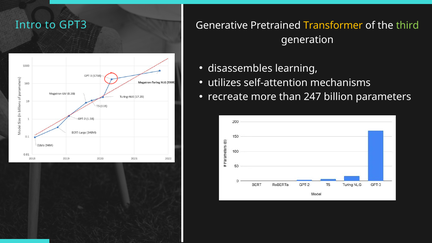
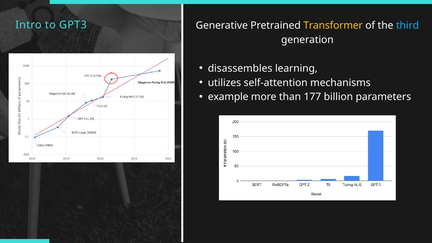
third colour: light green -> light blue (407, 26)
recreate: recreate -> example (228, 97)
247: 247 -> 177 (312, 97)
